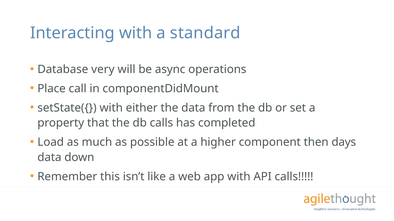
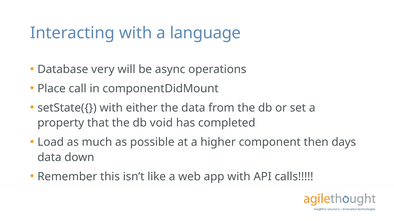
standard: standard -> language (205, 33)
db calls: calls -> void (161, 123)
